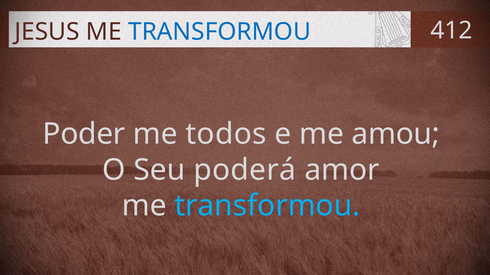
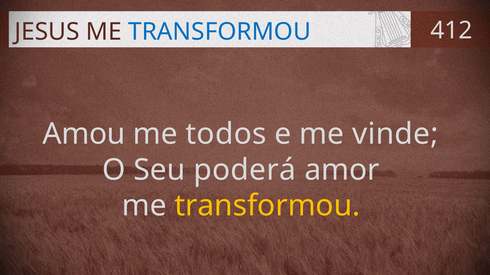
Poder: Poder -> Amou (84, 134)
amou: amou -> vinde (395, 134)
transformou colour: light blue -> yellow (267, 206)
